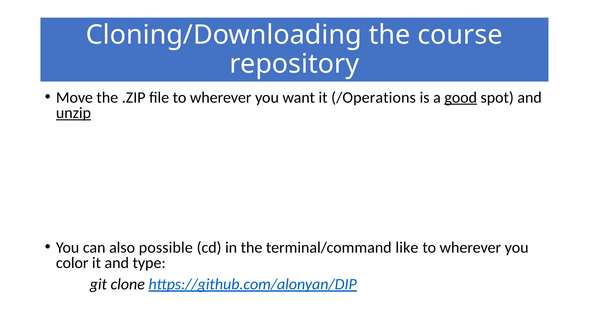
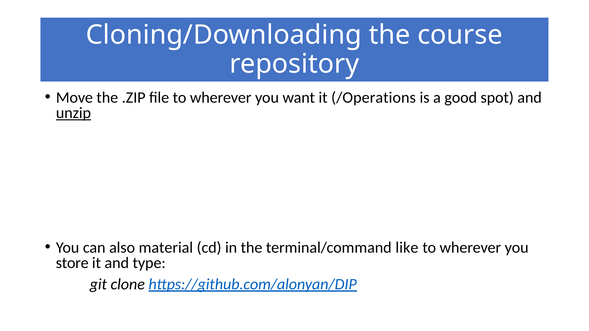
good underline: present -> none (461, 98)
possible: possible -> material (166, 248)
color: color -> store (72, 263)
